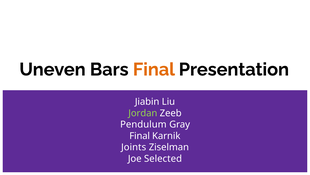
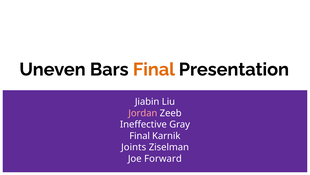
Jordan colour: light green -> pink (143, 113)
Pendulum: Pendulum -> Ineffective (143, 124)
Selected: Selected -> Forward (163, 158)
